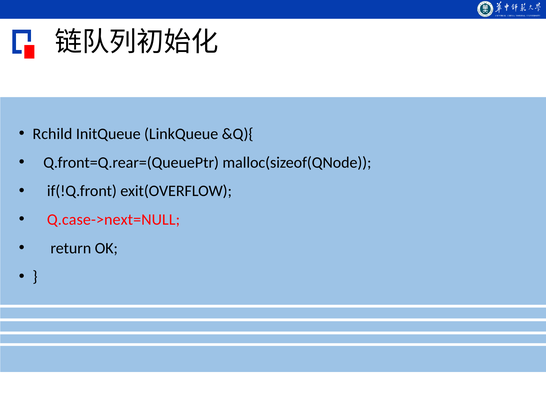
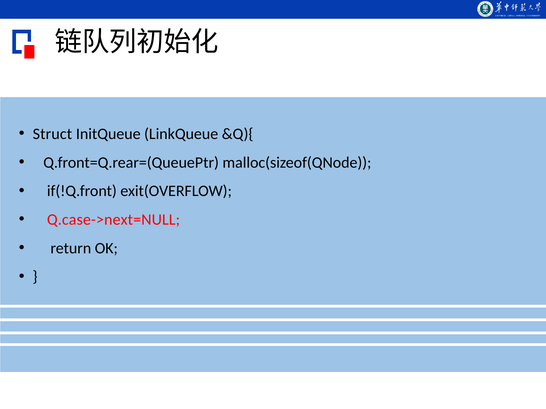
Rchild: Rchild -> Struct (52, 134)
